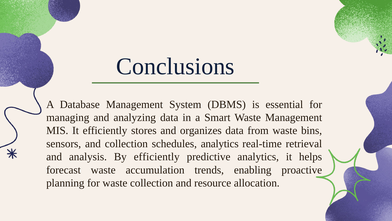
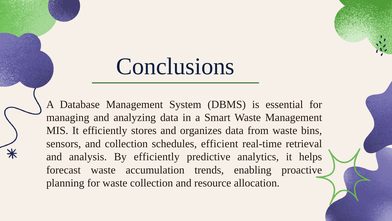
schedules analytics: analytics -> efficient (220, 143)
